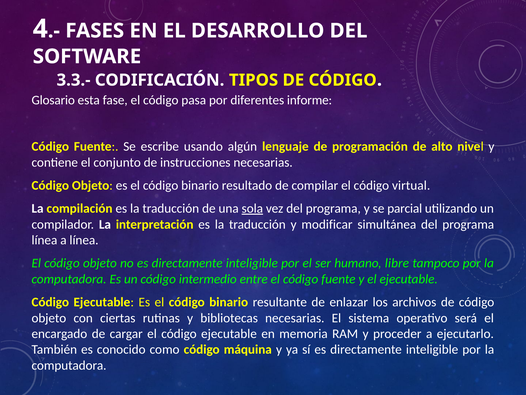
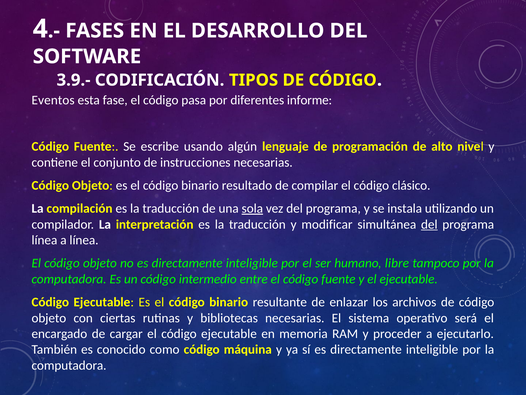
3.3.-: 3.3.- -> 3.9.- (74, 80)
Glosario: Glosario -> Eventos (53, 100)
virtual: virtual -> clásico (411, 185)
parcial: parcial -> instala (405, 208)
del underline: none -> present (429, 224)
